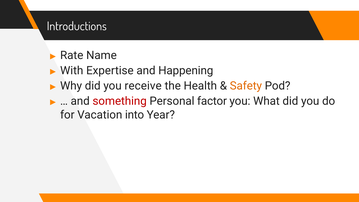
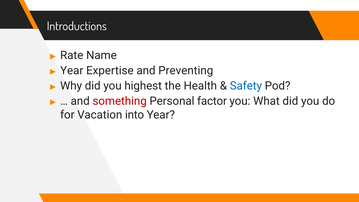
With: With -> Year (72, 71)
Happening: Happening -> Preventing (186, 71)
receive: receive -> highest (143, 86)
Safety colour: orange -> blue (246, 86)
